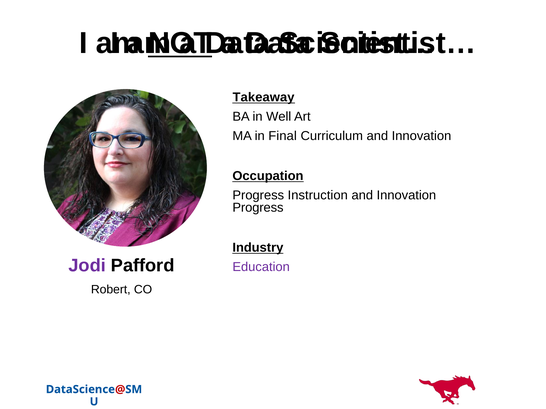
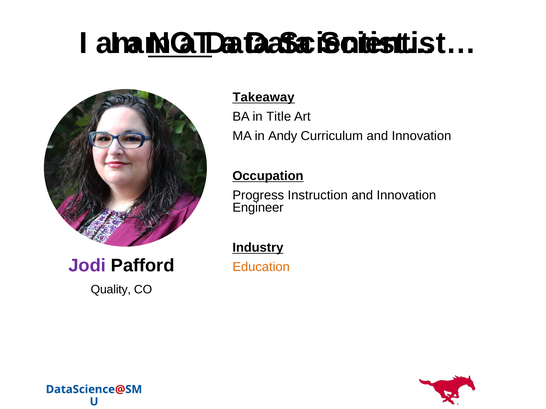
Well: Well -> Title (279, 117)
Final: Final -> Andy (283, 136)
Progress: Progress -> Engineer (258, 208)
Education colour: purple -> orange (261, 267)
Robert: Robert -> Quality (111, 290)
